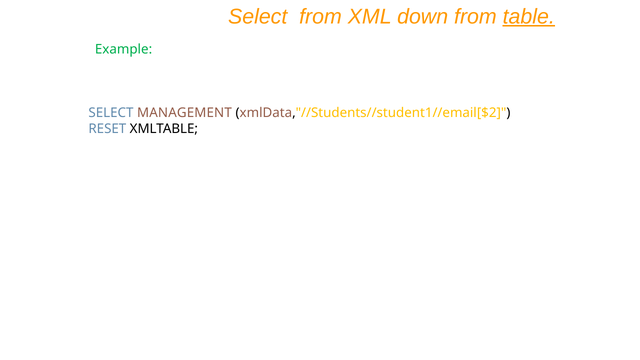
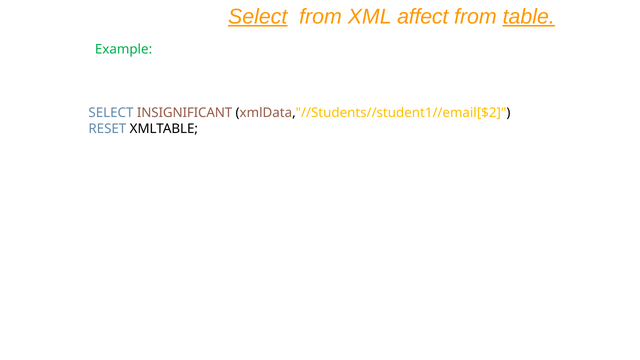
Select underline: none -> present (258, 17)
down: down -> affect (423, 17)
MANAGEMENT: MANAGEMENT -> INSIGNIFICANT (185, 113)
